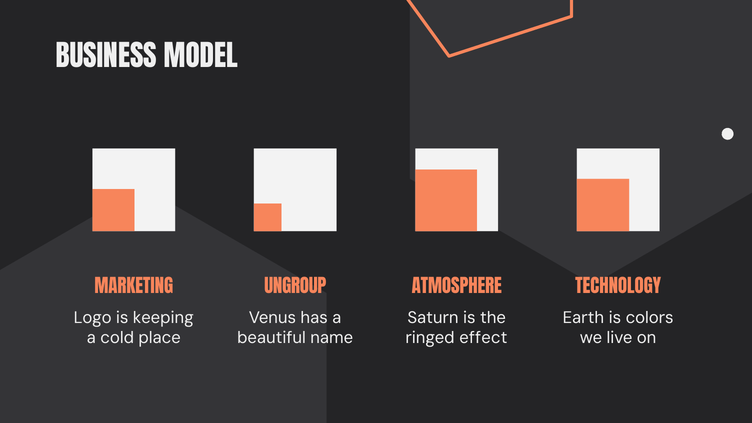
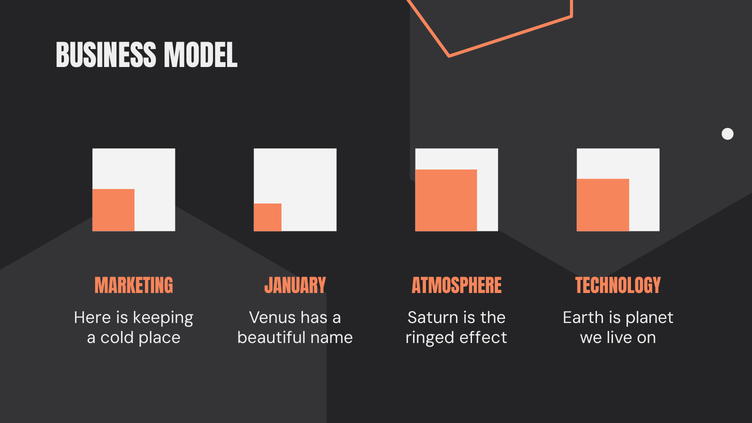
UNGROUP: UNGROUP -> JANUARY (295, 287)
Logo: Logo -> Here (92, 318)
colors: colors -> planet (650, 318)
